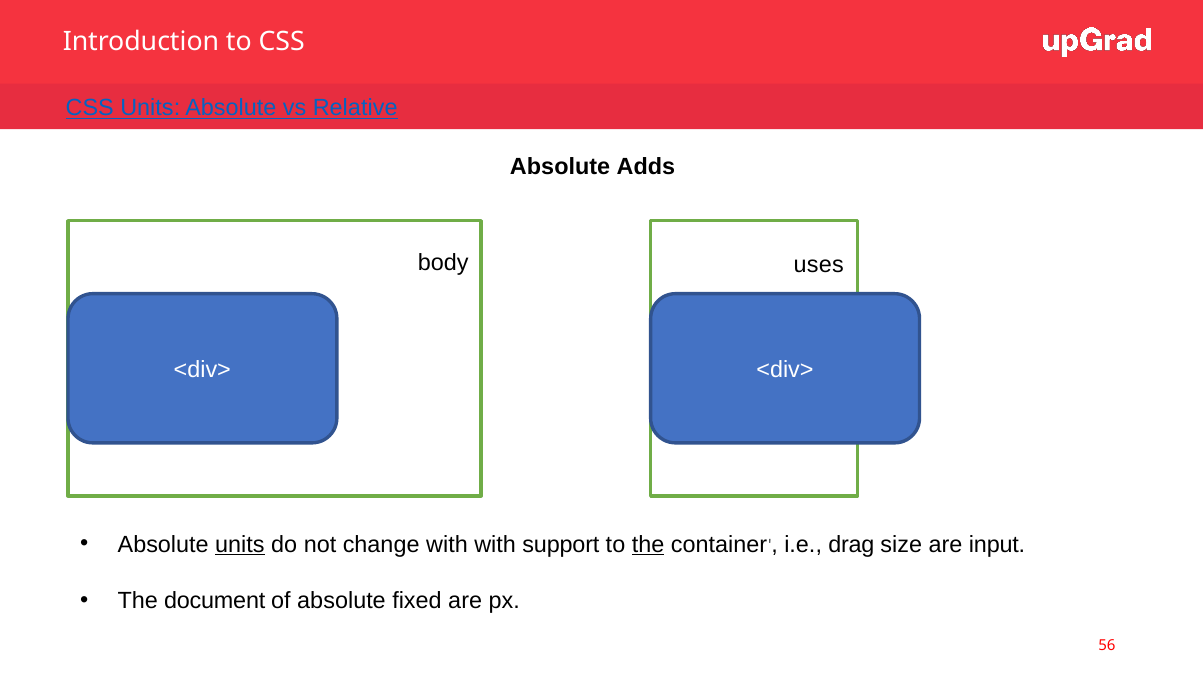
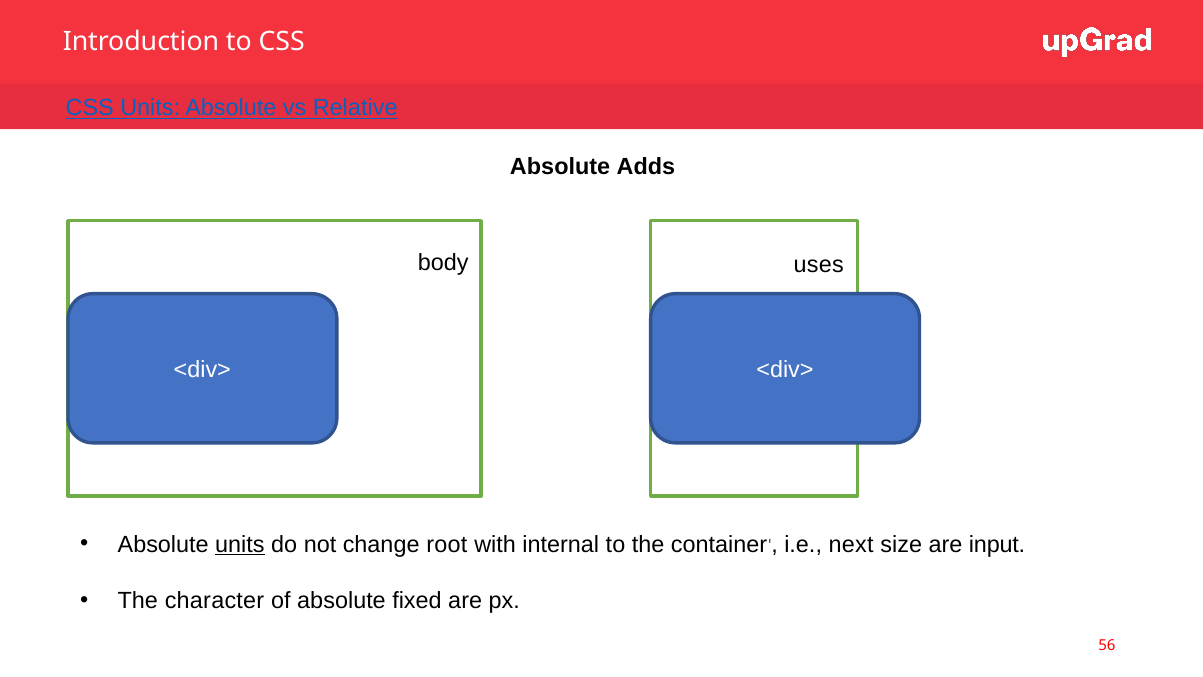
change with: with -> root (447, 544)
support: support -> internal (561, 544)
the underline: present -> none (648, 544)
drag: drag -> next (851, 544)
document: document -> character (214, 600)
